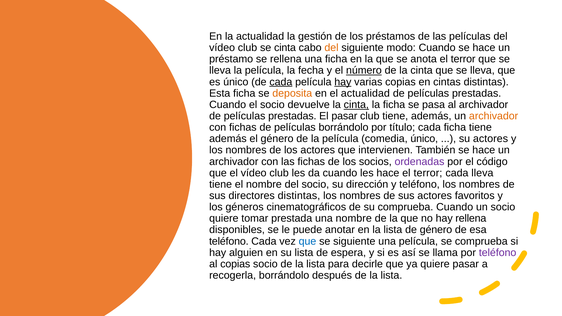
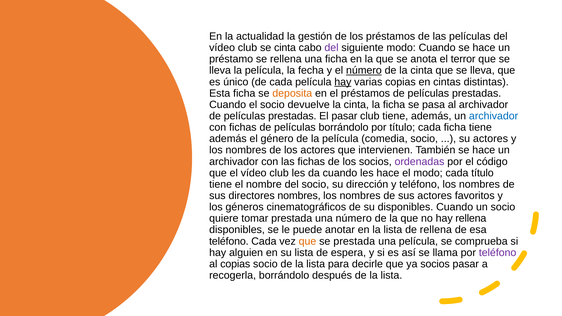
del colour: orange -> purple (331, 48)
cada underline: present -> none (281, 82)
el actualidad: actualidad -> préstamos (365, 93)
cinta underline: present -> none (356, 105)
archivador colour: orange -> blue (494, 116)
comedia único: único -> socio (424, 139)
hace el terror: terror -> modo (428, 173)
cada lleva: lleva -> título (482, 173)
directores distintas: distintas -> nombres (299, 196)
su comprueba: comprueba -> disponibles (405, 207)
una nombre: nombre -> número (354, 219)
de género: género -> rellena (436, 230)
que colour: blue -> orange (307, 241)
se siguiente: siguiente -> prestada (354, 241)
ya quiere: quiere -> socios (435, 264)
